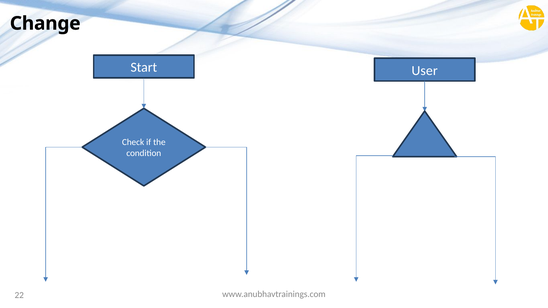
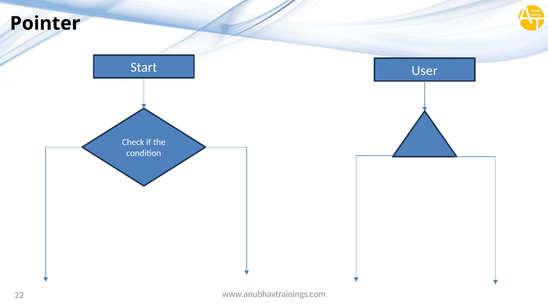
Change: Change -> Pointer (45, 23)
